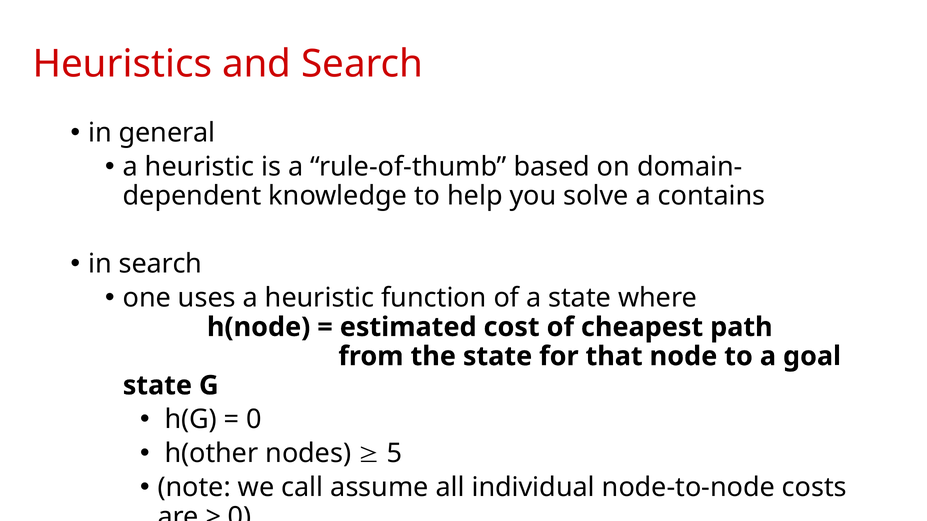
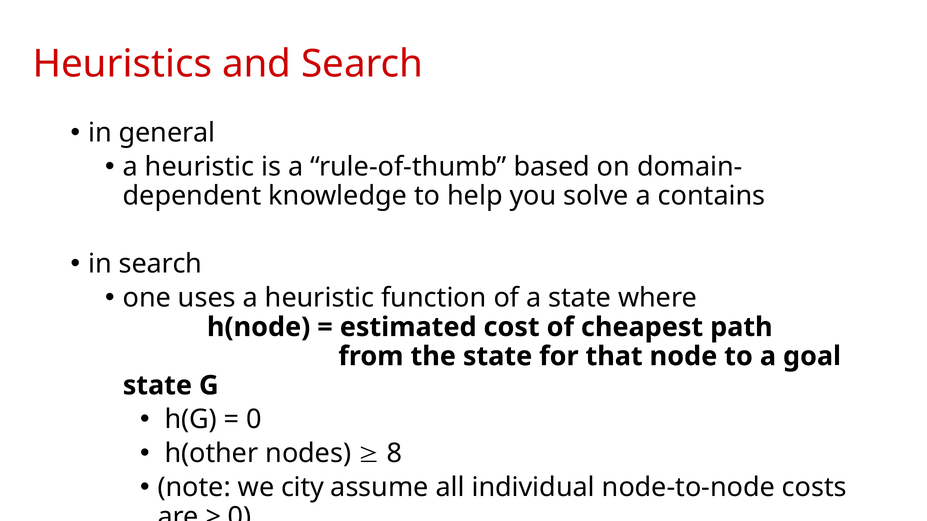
5: 5 -> 8 (394, 454)
call: call -> city (302, 488)
